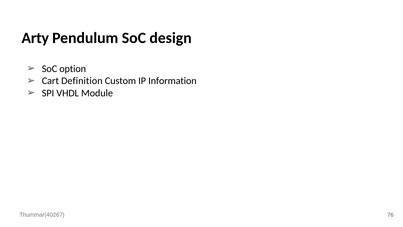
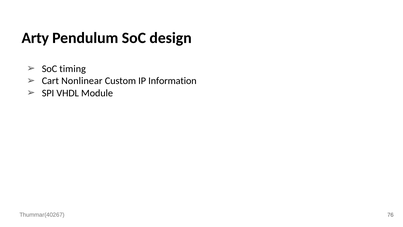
option: option -> timing (73, 69)
Definition: Definition -> Nonlinear (82, 81)
